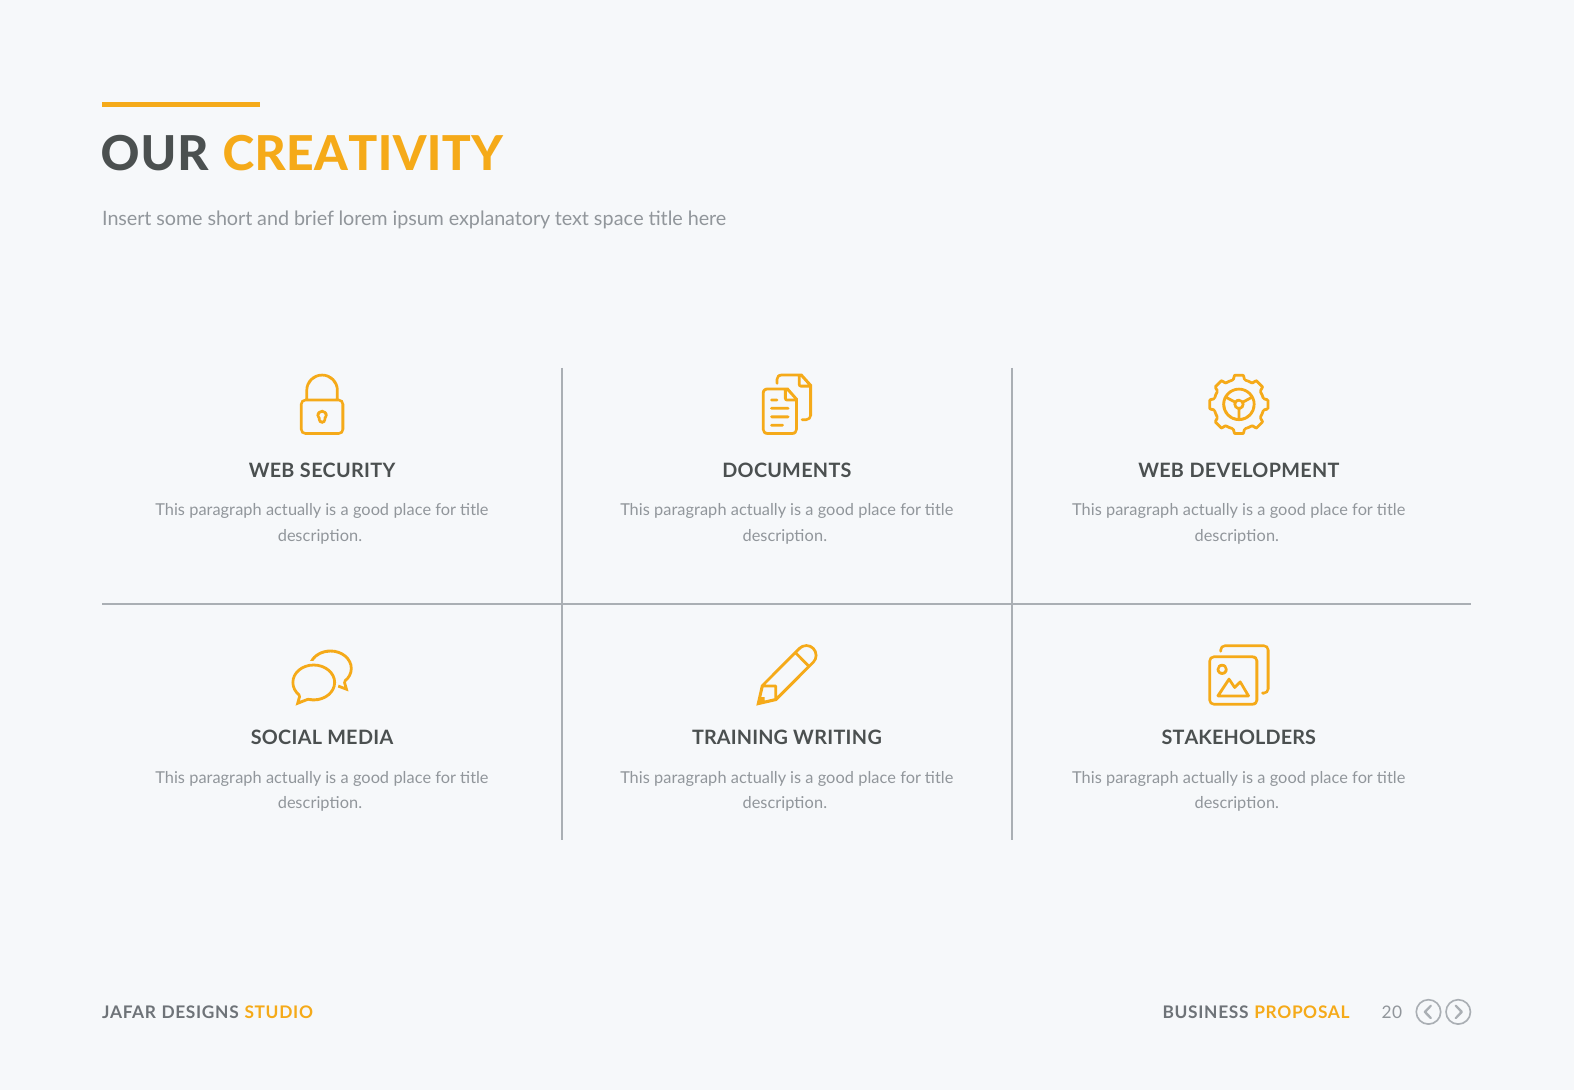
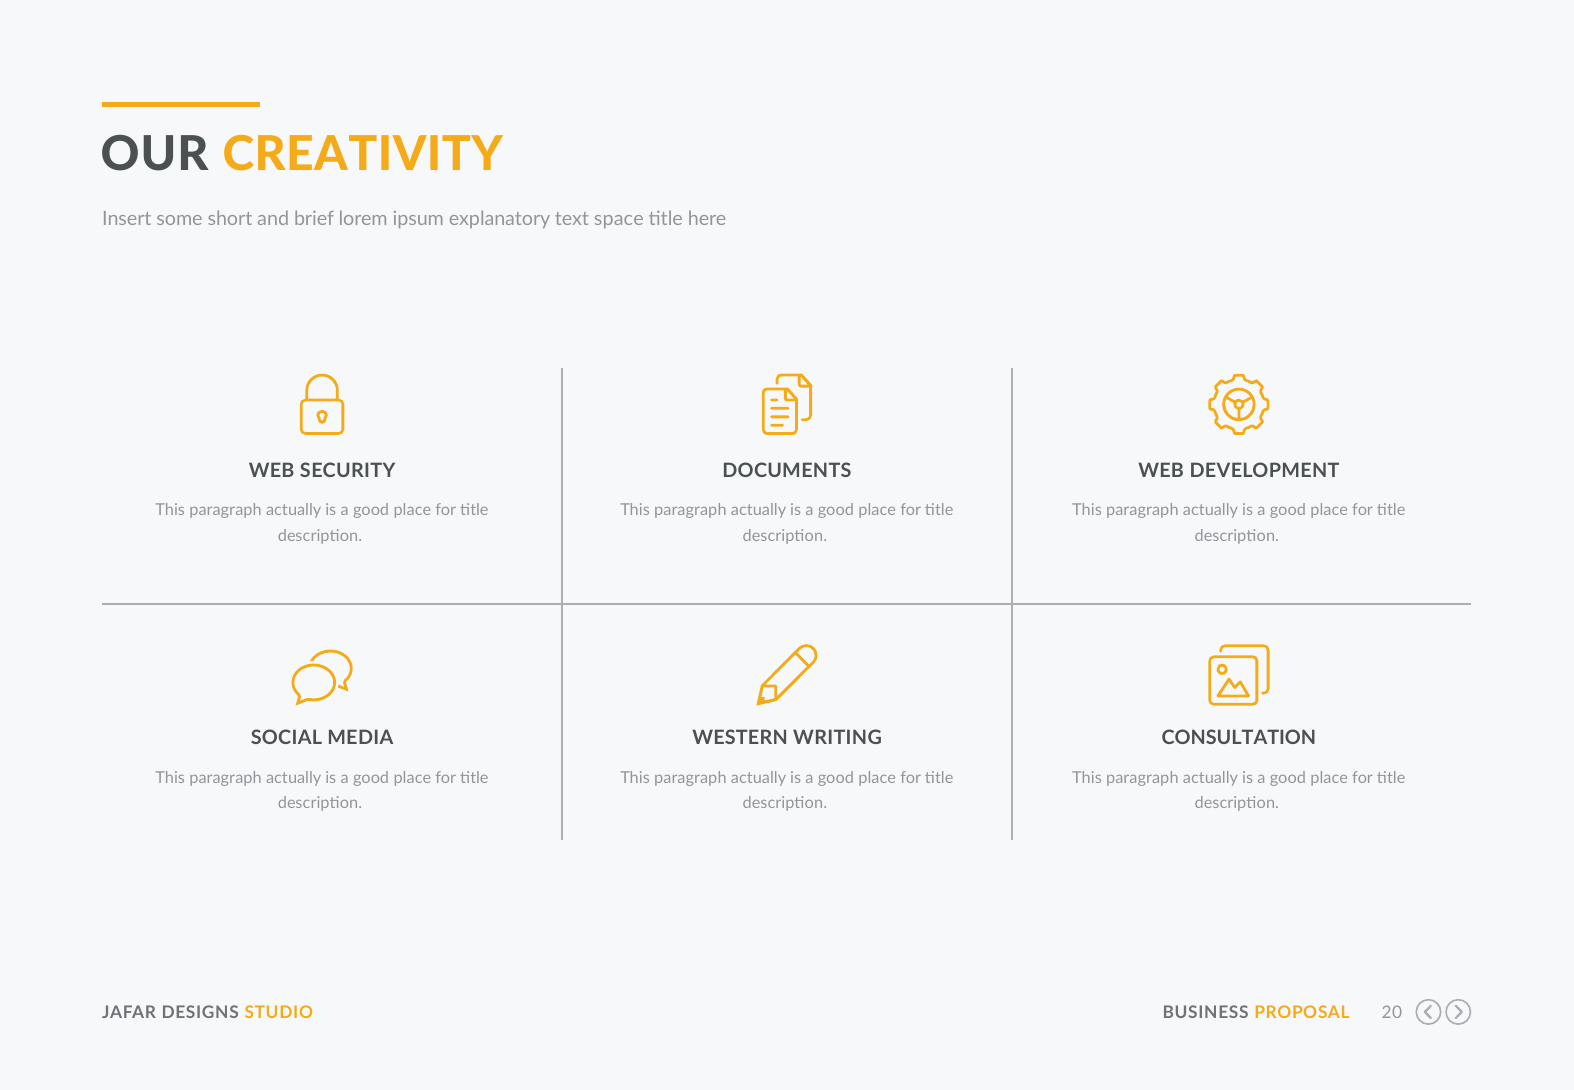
TRAINING: TRAINING -> WESTERN (740, 738)
STAKEHOLDERS: STAKEHOLDERS -> CONSULTATION (1239, 738)
